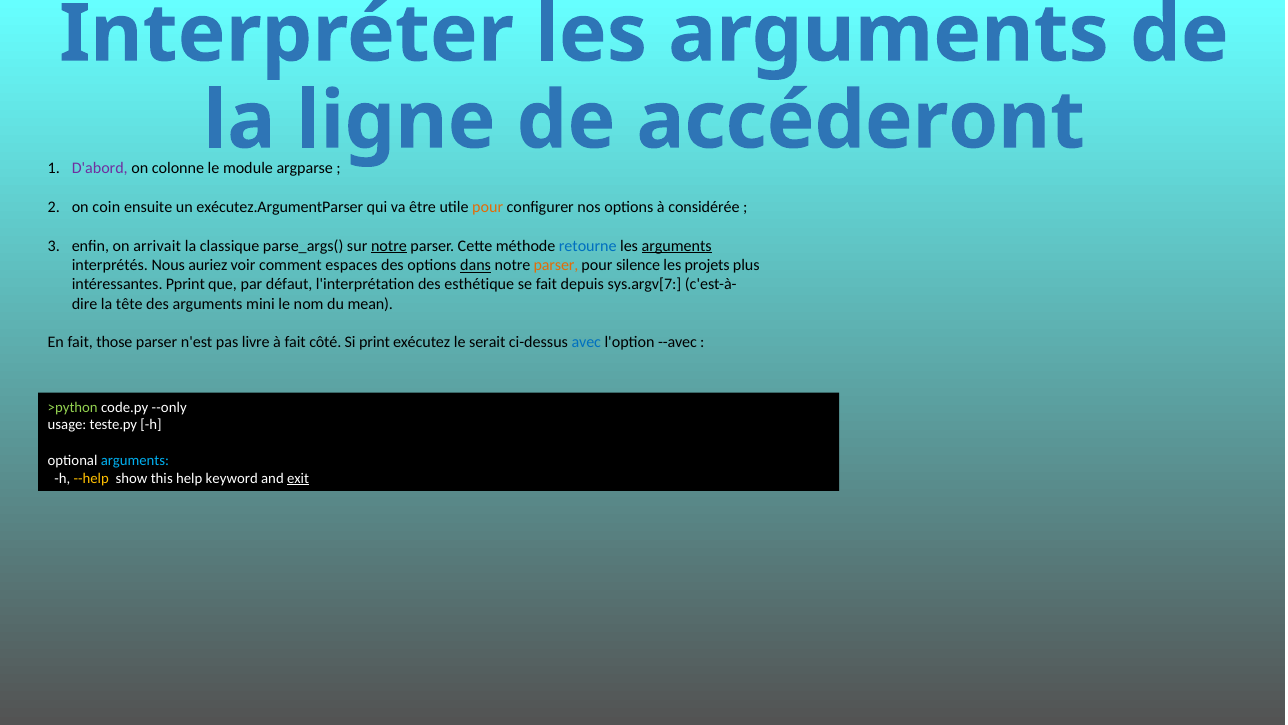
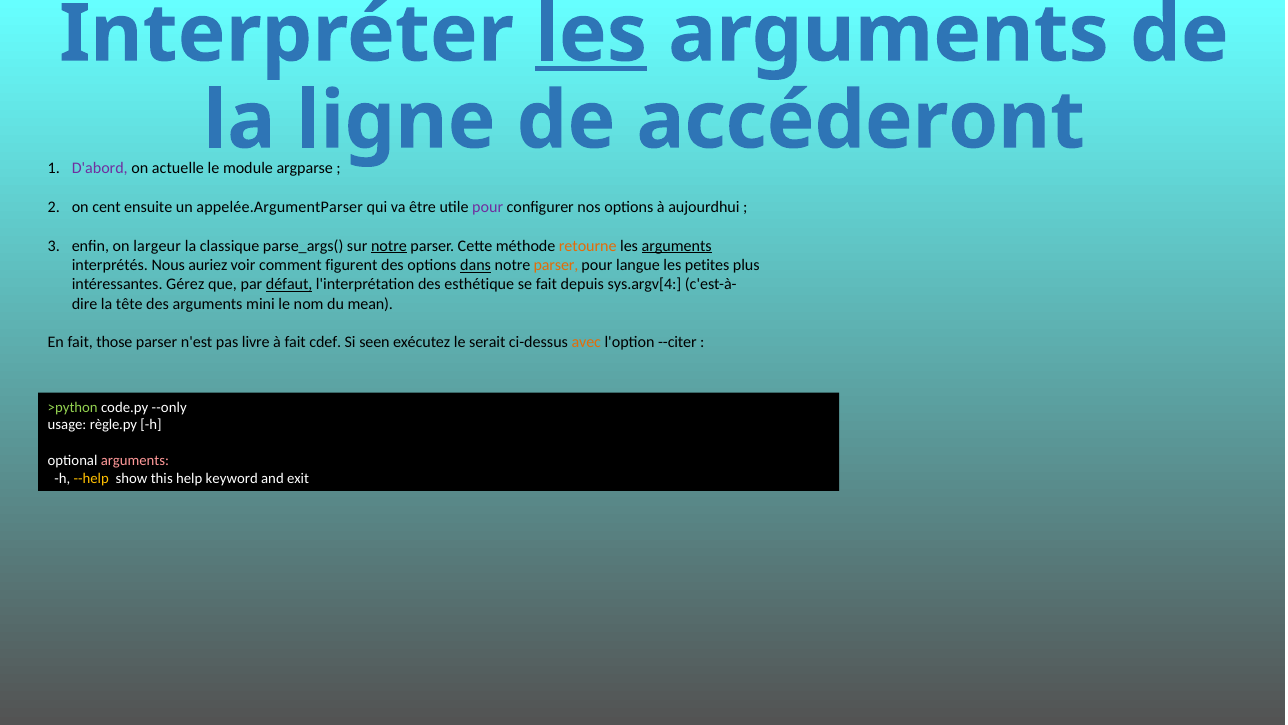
les underline: none -> present (591, 34)
colonne: colonne -> actuelle (178, 168)
coin: coin -> cent (106, 207)
exécutez.ArgumentParser: exécutez.ArgumentParser -> appelée.ArgumentParser (280, 207)
pour colour: orange -> purple (488, 207)
considérée: considérée -> aujourdhui (704, 207)
arrivait: arrivait -> largeur (157, 246)
retourne colour: blue -> orange (588, 246)
espaces: espaces -> figurent (351, 265)
silence: silence -> langue (638, 265)
projets: projets -> petites (707, 265)
Pprint: Pprint -> Gérez (185, 284)
défaut underline: none -> present (289, 284)
sys.argv[7: sys.argv[7 -> sys.argv[4 (644, 284)
côté: côté -> cdef (325, 342)
print: print -> seen (374, 342)
avec colour: blue -> orange (586, 342)
--avec: --avec -> --citer (677, 342)
teste.py: teste.py -> règle.py (113, 425)
arguments colour: light blue -> pink (135, 460)
exit underline: present -> none (298, 478)
